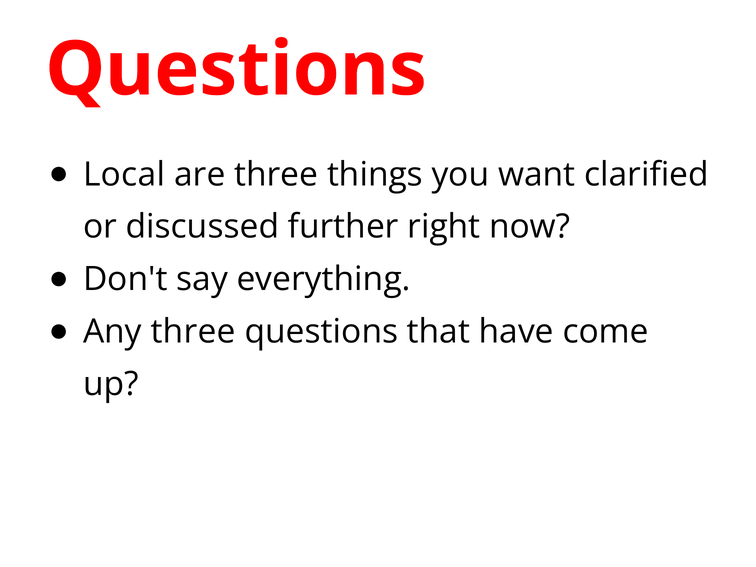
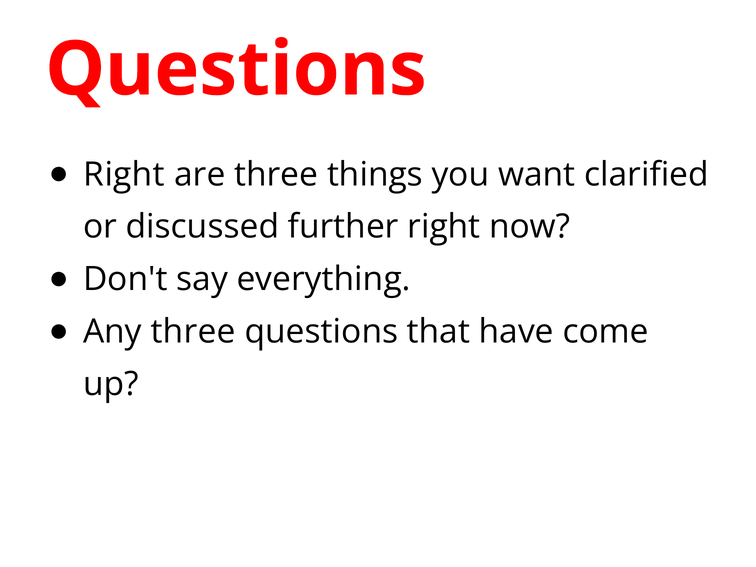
Local: Local -> Right (124, 174)
